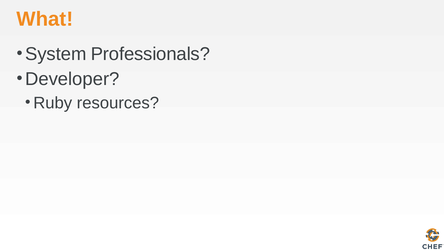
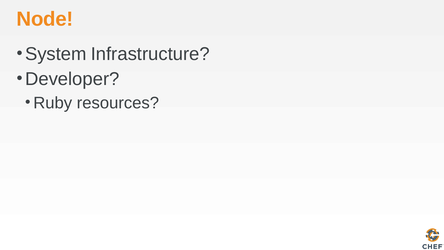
What: What -> Node (45, 19)
Professionals: Professionals -> Infrastructure (150, 54)
